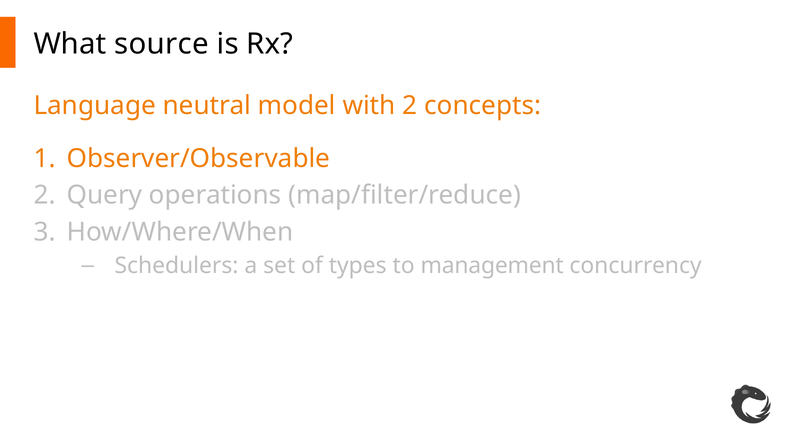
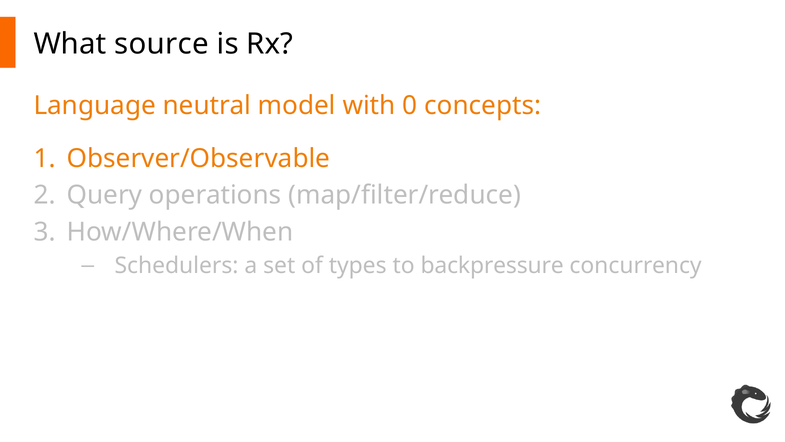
with 2: 2 -> 0 (410, 106)
management: management -> backpressure (492, 266)
